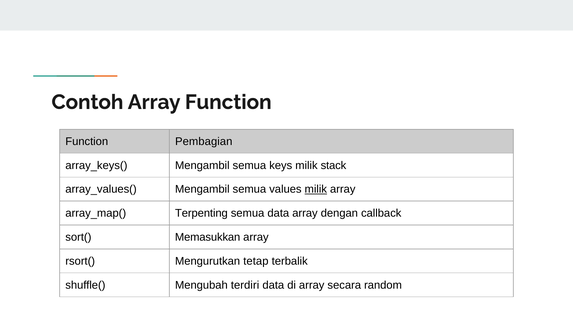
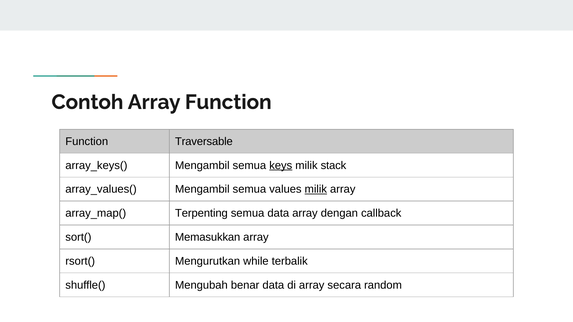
Pembagian: Pembagian -> Traversable (204, 142)
keys underline: none -> present (281, 165)
tetap: tetap -> while (256, 261)
terdiri: terdiri -> benar (245, 285)
